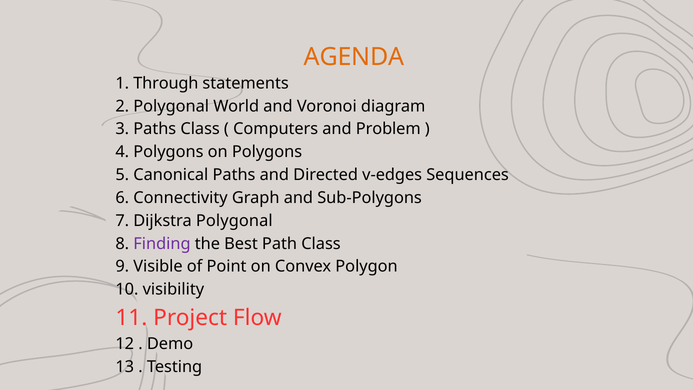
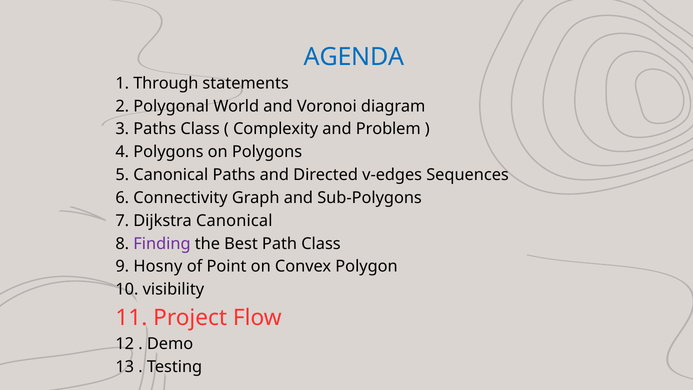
AGENDA colour: orange -> blue (354, 57)
Computers: Computers -> Complexity (276, 129)
Dijkstra Polygonal: Polygonal -> Canonical (234, 221)
Visible: Visible -> Hosny (158, 266)
